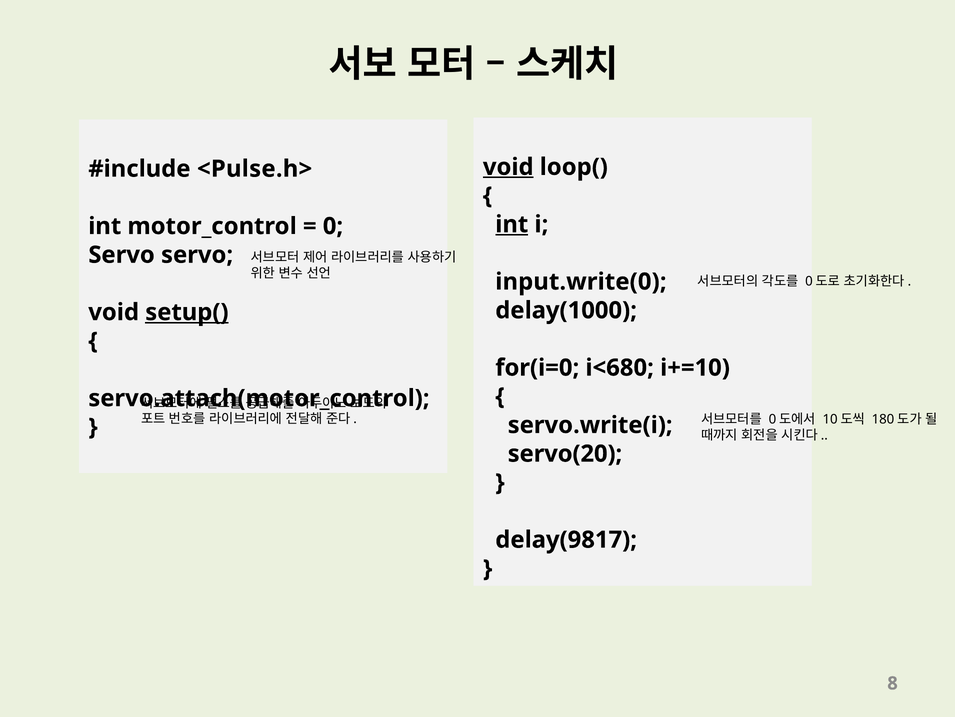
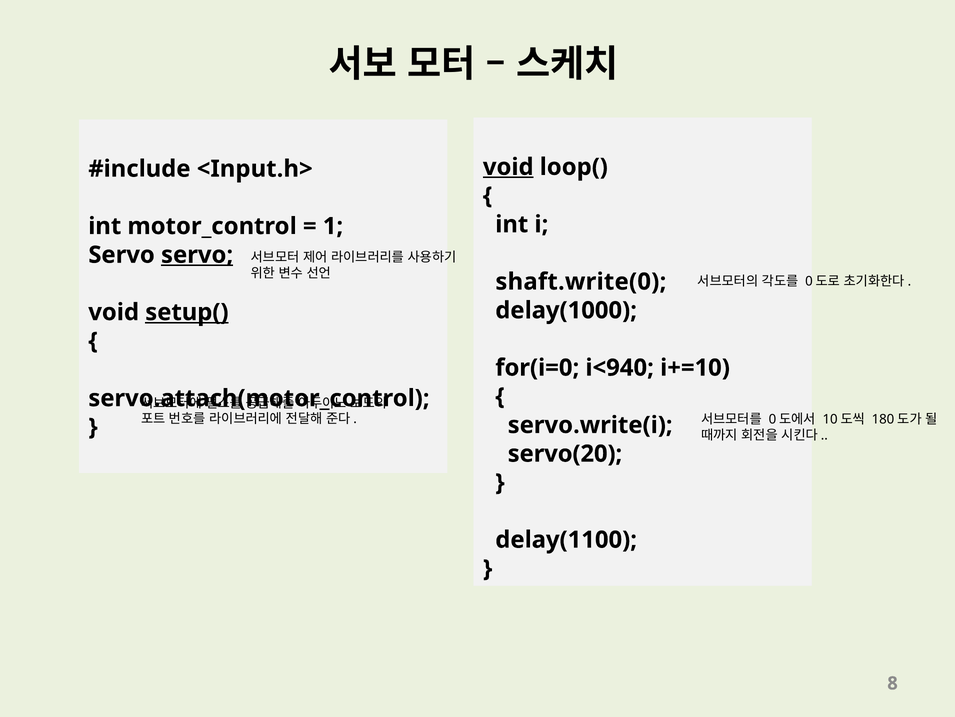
<Pulse.h>: <Pulse.h> -> <Input.h> (255, 169)
int underline: present -> none (512, 224)
0: 0 -> 1 (333, 226)
servo underline: none -> present (197, 255)
input.write(0: input.write(0 -> shaft.write(0 (581, 281)
i<680: i<680 -> i<940 (620, 367)
delay(9817: delay(9817 -> delay(1100 (566, 539)
